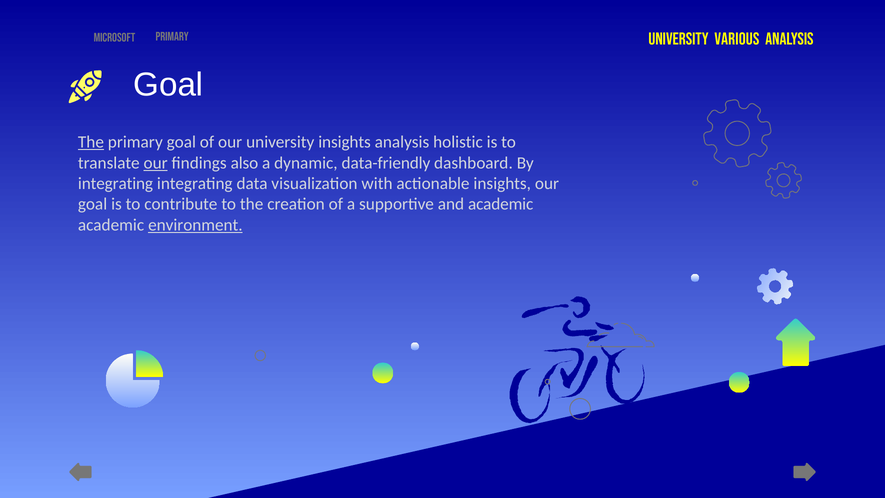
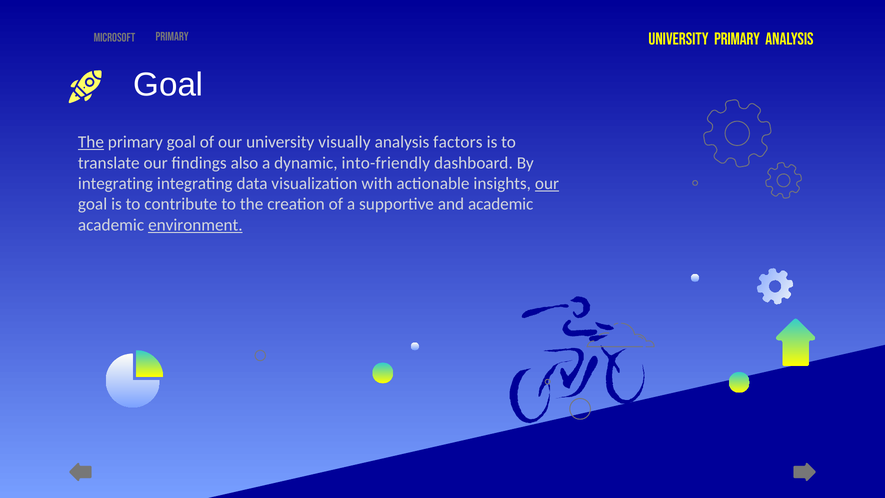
University various: various -> primary (737, 39)
university insights: insights -> visually (344, 142)
holistic: holistic -> factors (458, 142)
our underline: present -> none (156, 163)
data-friendly: data-friendly -> into-friendly (386, 163)
our underline: none -> present (547, 184)
